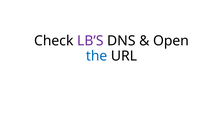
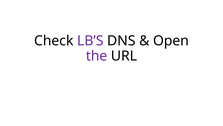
the colour: blue -> purple (97, 56)
